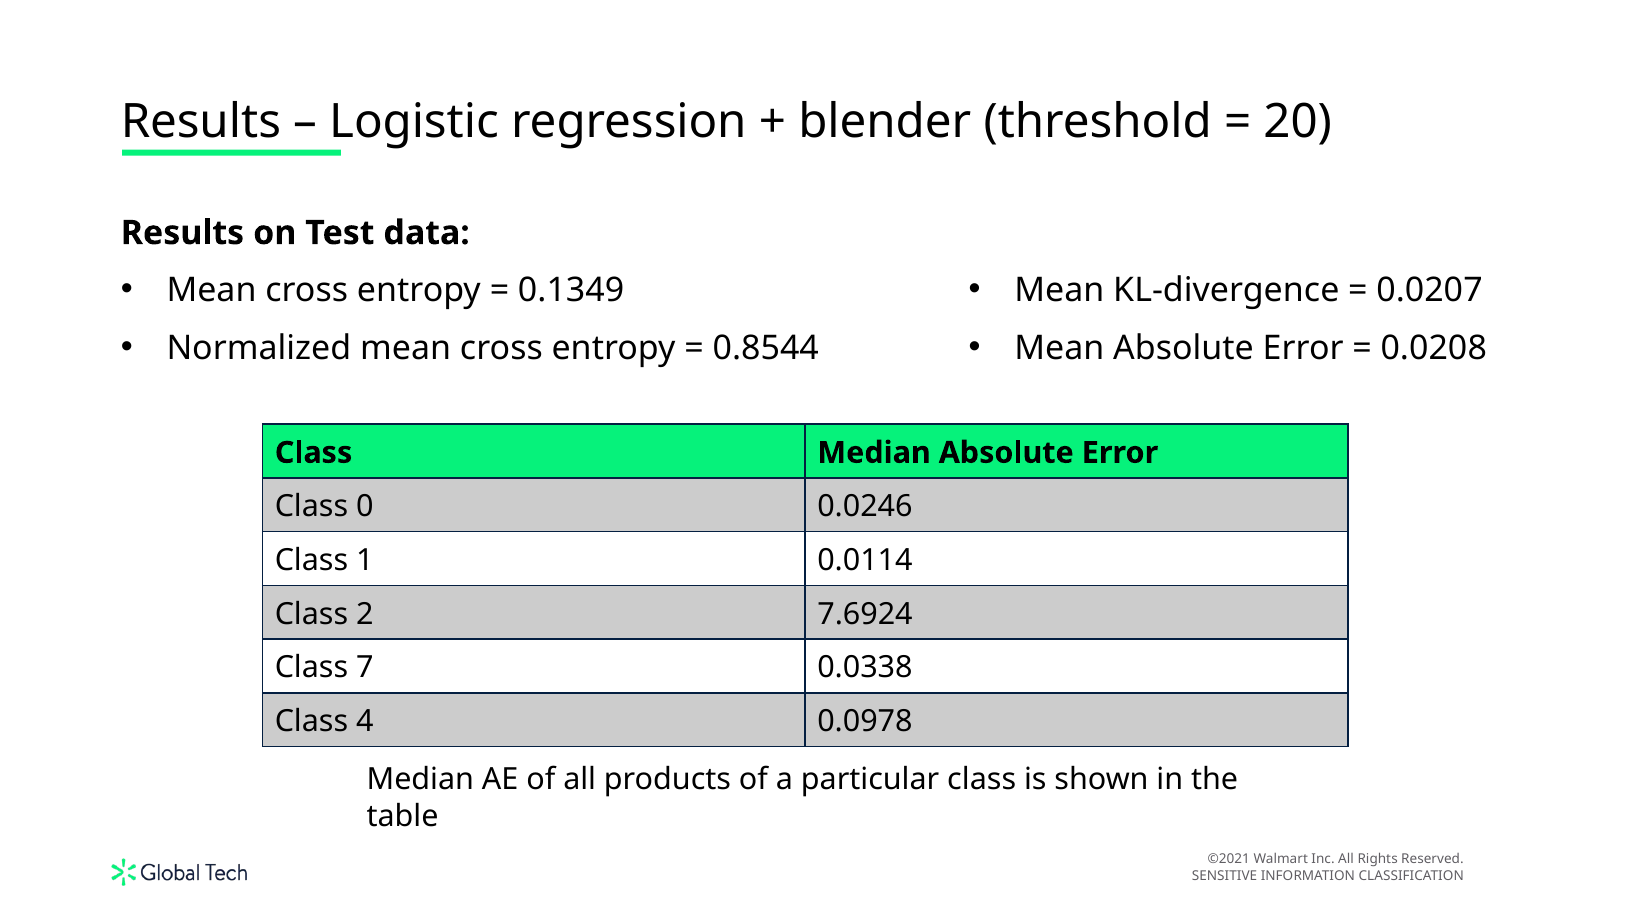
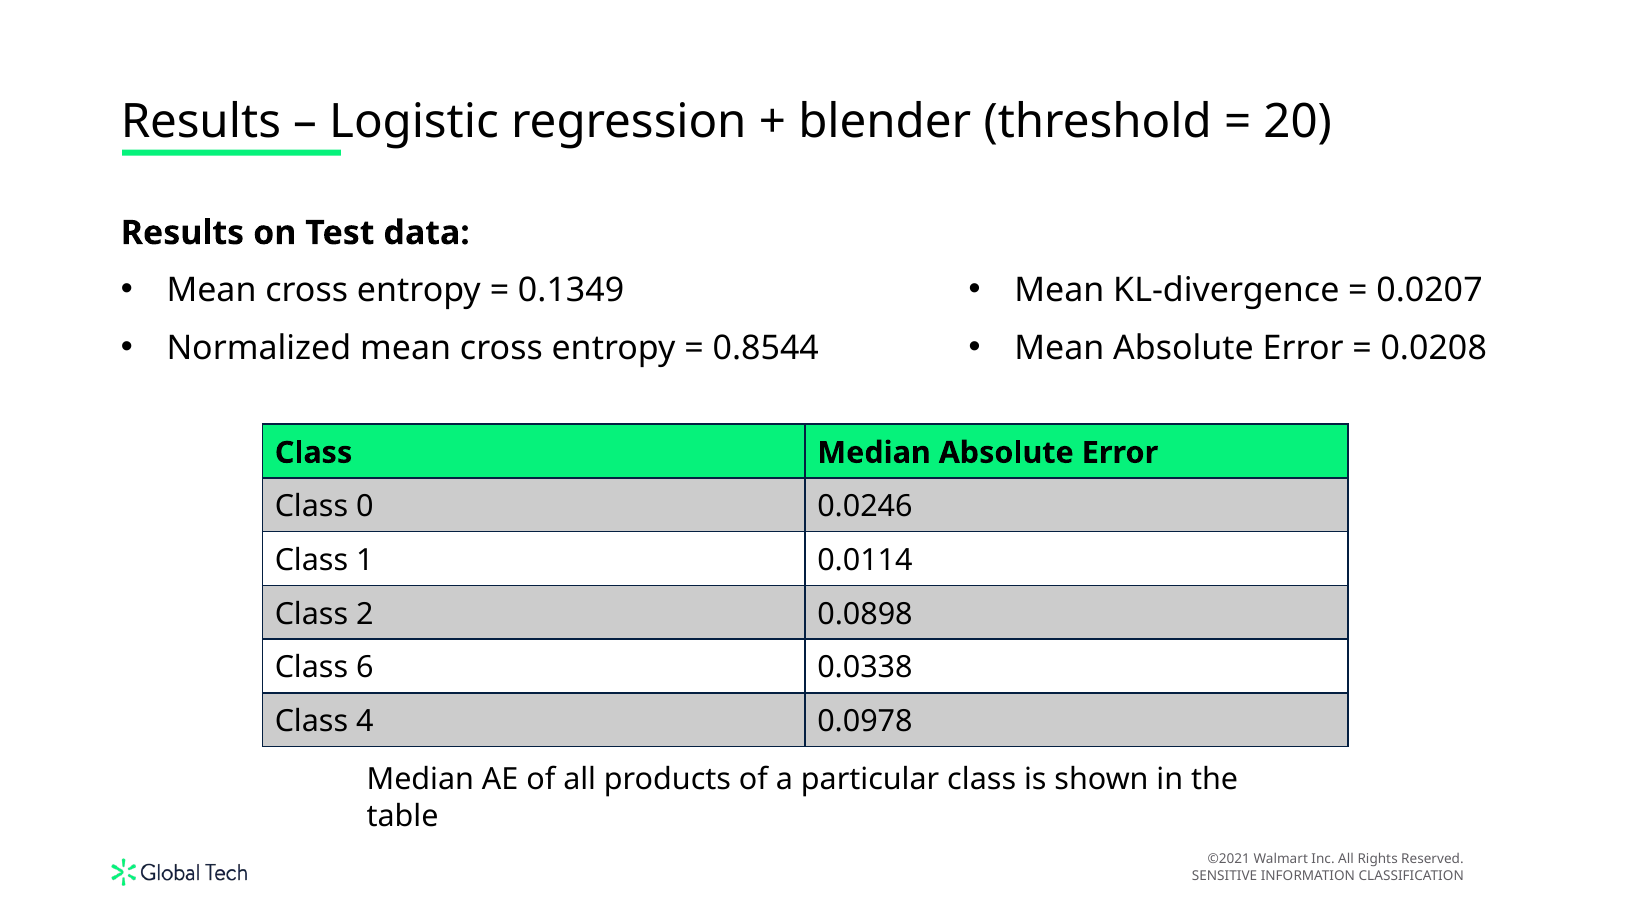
7.6924: 7.6924 -> 0.0898 (865, 614)
7: 7 -> 6 (365, 668)
